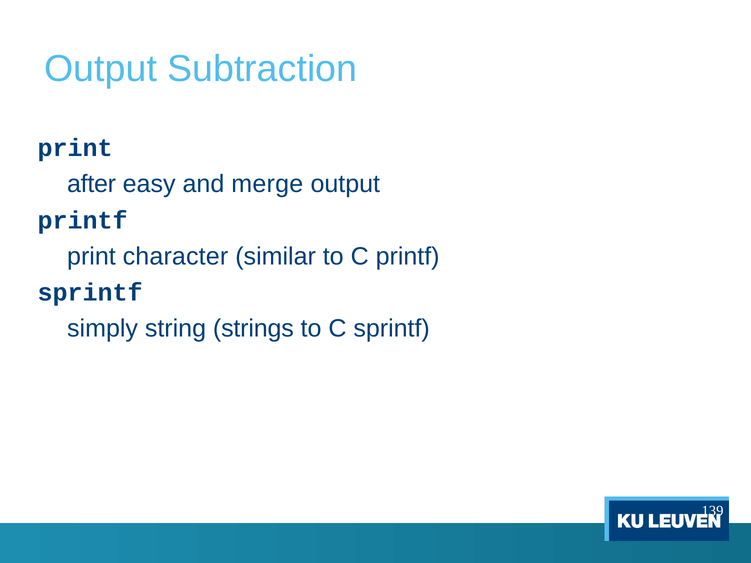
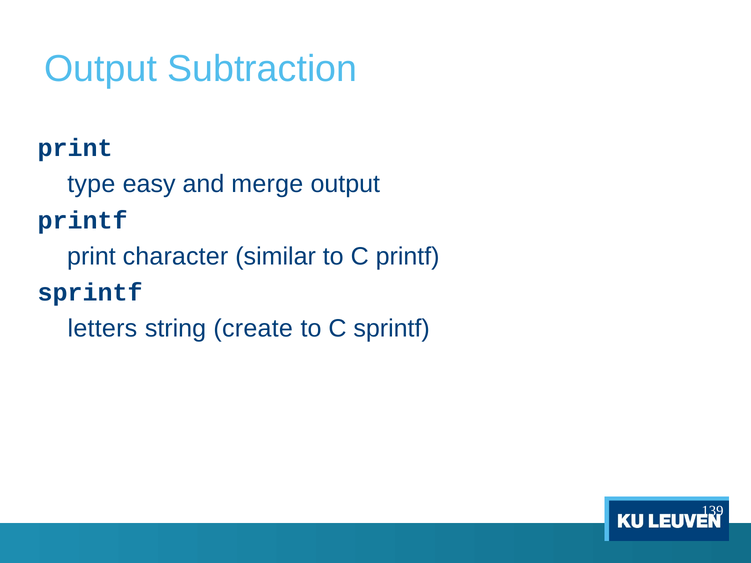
after: after -> type (91, 184)
simply: simply -> letters (102, 329)
strings: strings -> create (253, 329)
